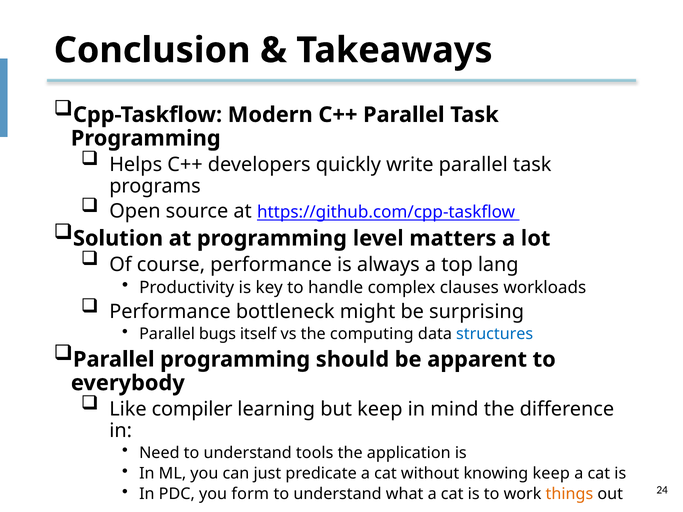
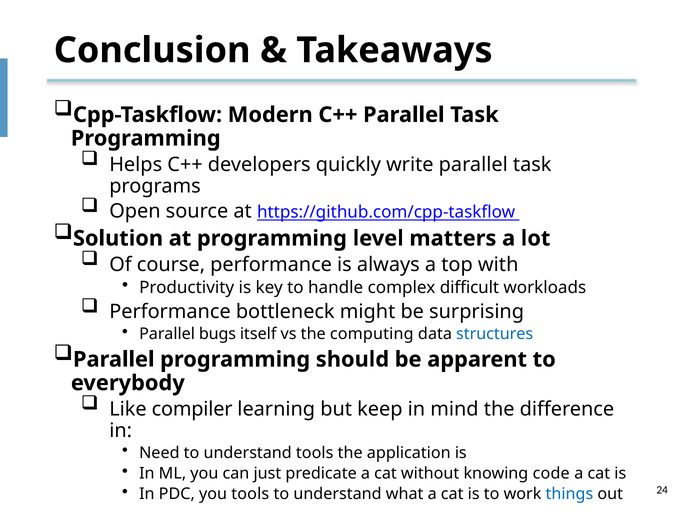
lang: lang -> with (498, 265)
clauses: clauses -> difficult (469, 288)
knowing keep: keep -> code (551, 474)
you form: form -> tools (250, 494)
things colour: orange -> blue (569, 494)
